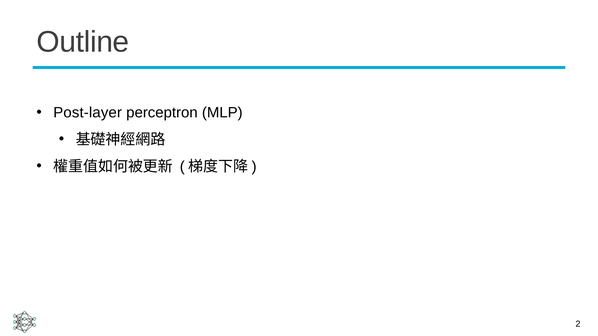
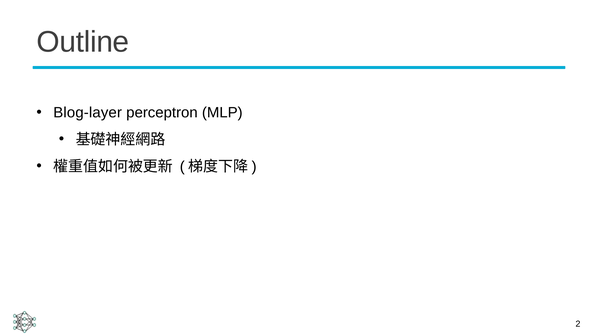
Post-layer: Post-layer -> Blog-layer (88, 113)
